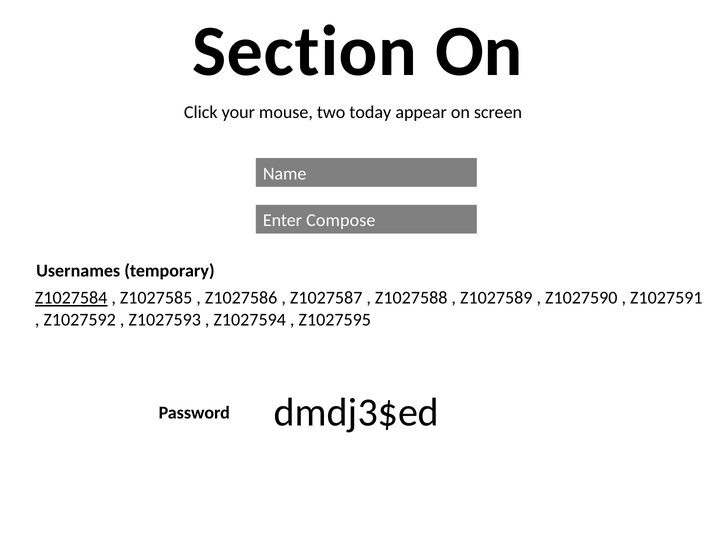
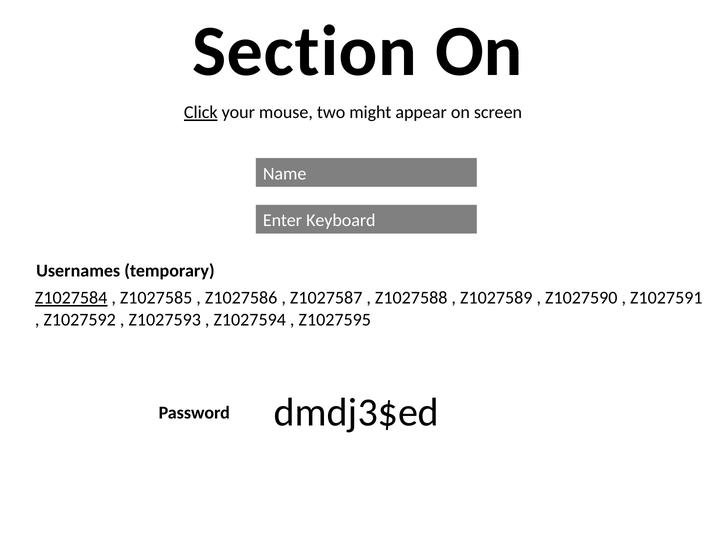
Click underline: none -> present (201, 113)
today: today -> might (370, 113)
Compose: Compose -> Keyboard (341, 221)
